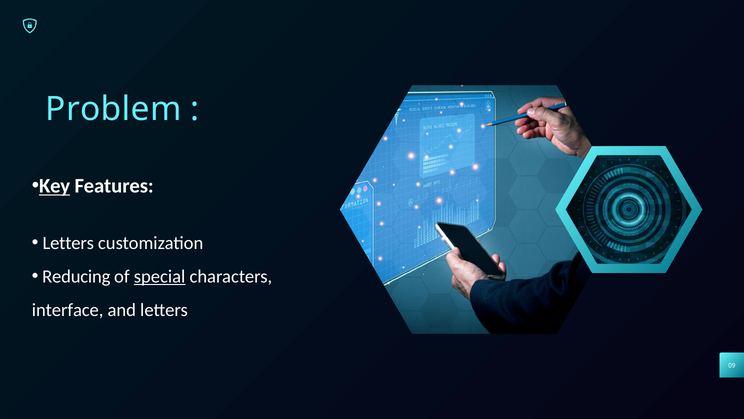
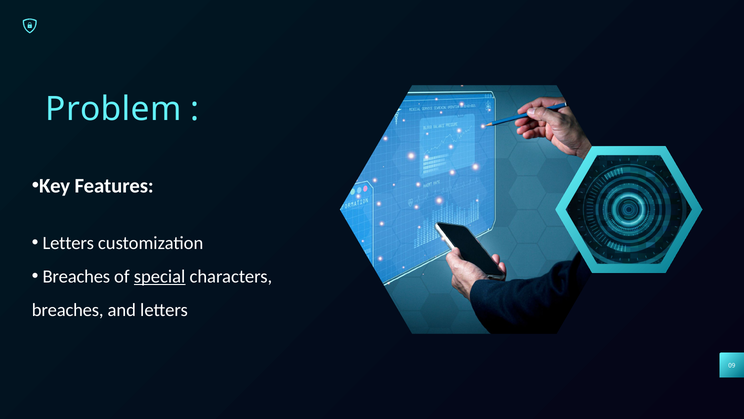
Key underline: present -> none (55, 186)
Reducing: Reducing -> Breaches (76, 276)
interface: interface -> breaches (68, 310)
